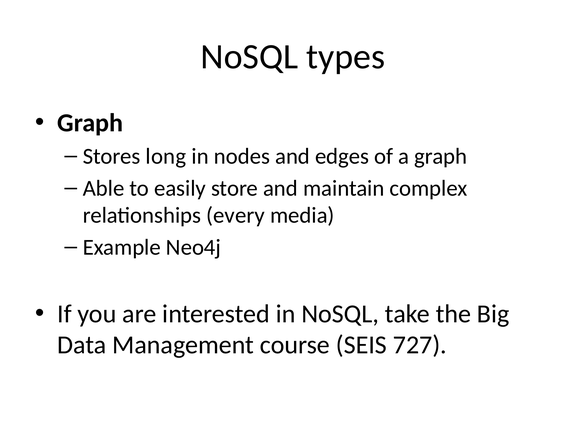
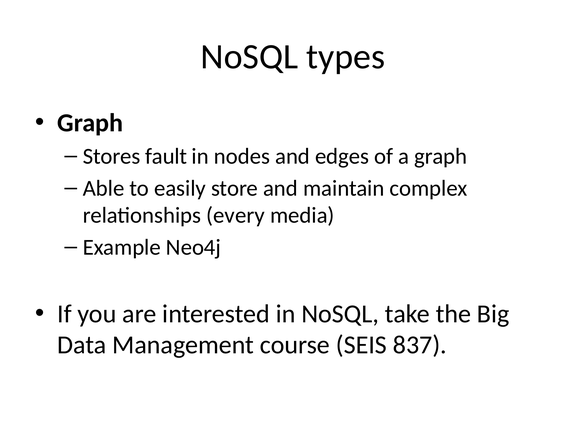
long: long -> fault (166, 157)
727: 727 -> 837 (420, 345)
